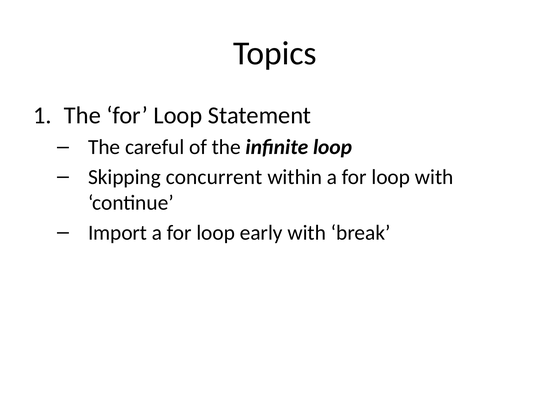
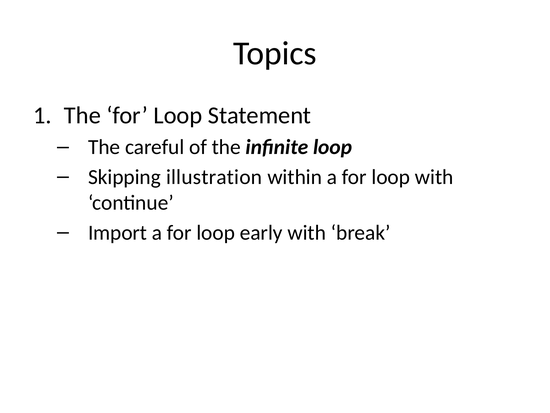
concurrent: concurrent -> illustration (214, 177)
